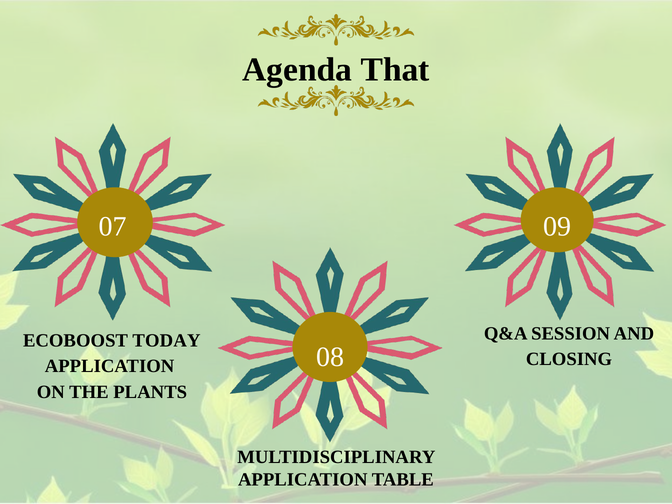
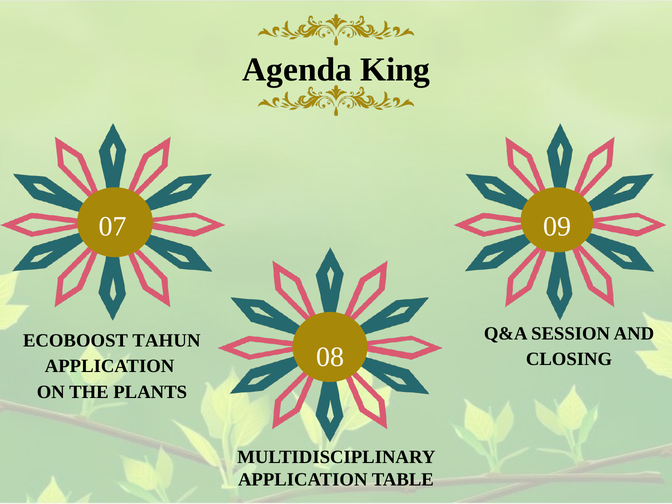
That: That -> King (395, 70)
TODAY: TODAY -> TAHUN (166, 341)
